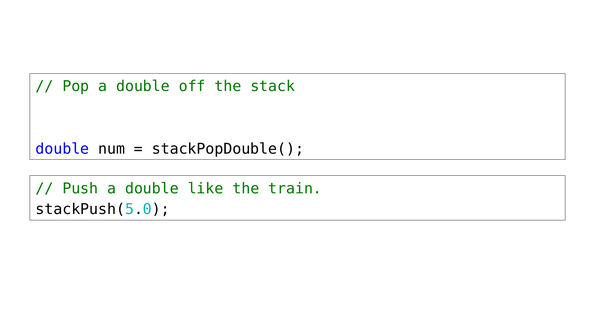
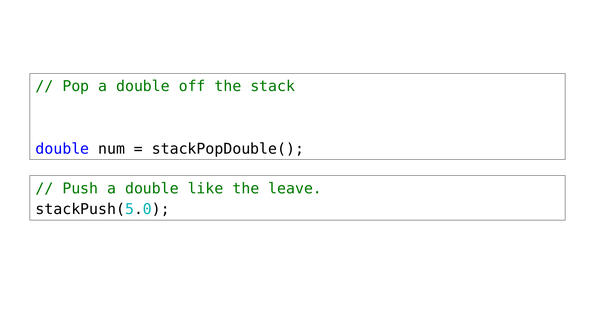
train: train -> leave (295, 188)
